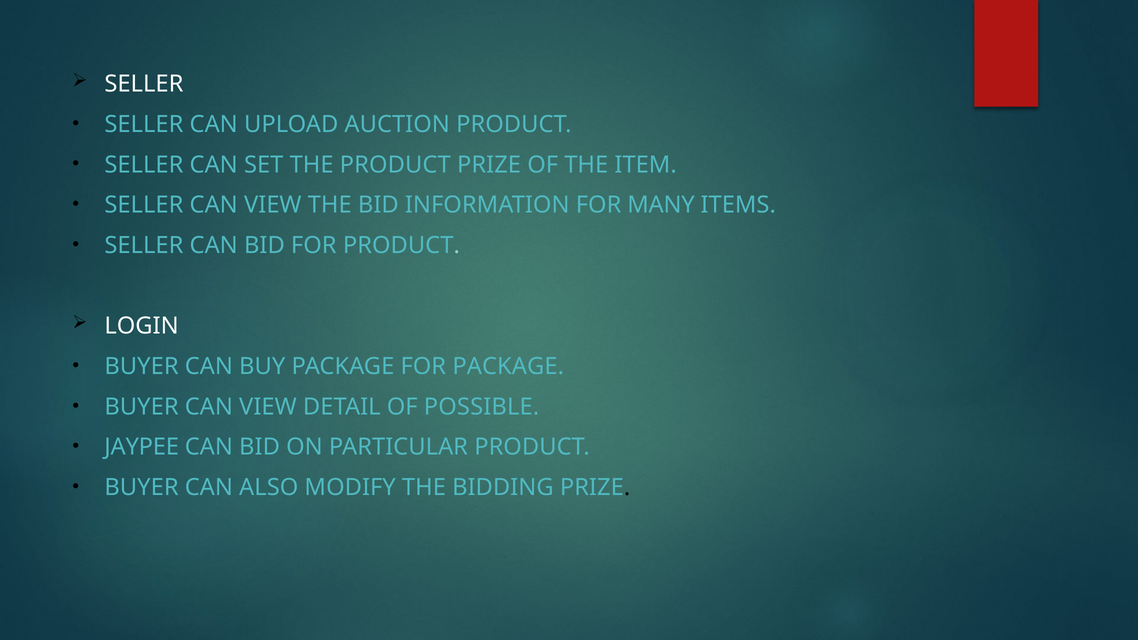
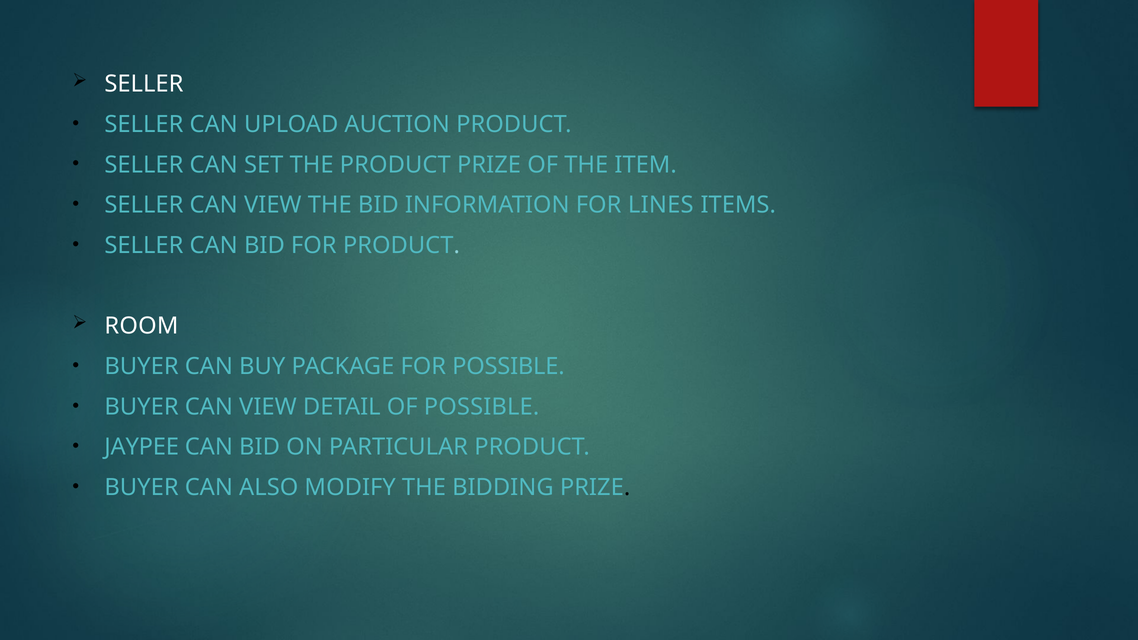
MANY: MANY -> LINES (661, 205)
LOGIN: LOGIN -> ROOM (141, 326)
FOR PACKAGE: PACKAGE -> POSSIBLE (508, 366)
